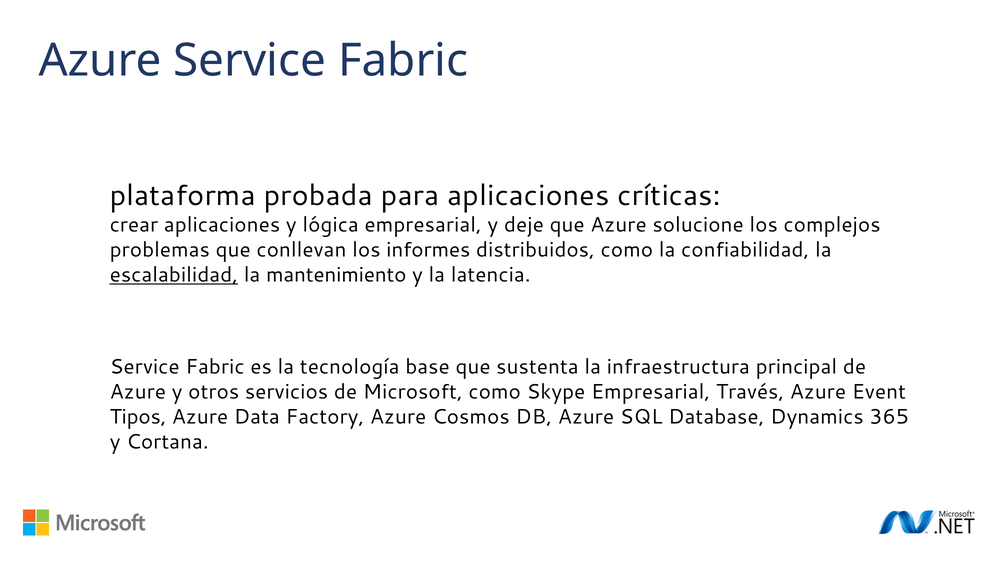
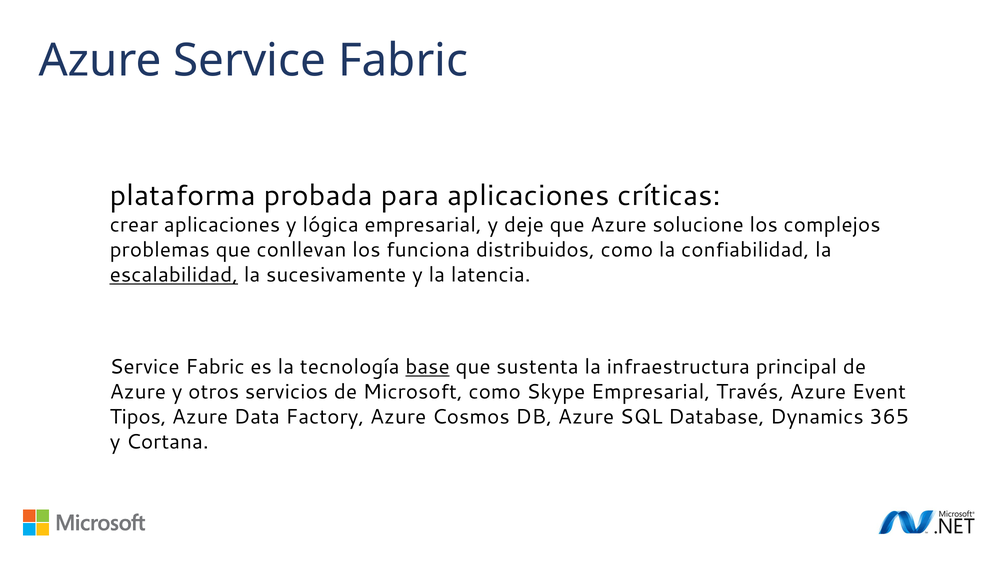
informes: informes -> funciona (428, 250)
mantenimiento: mantenimiento -> sucesivamente (336, 275)
base underline: none -> present (428, 367)
